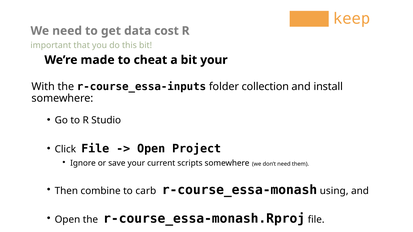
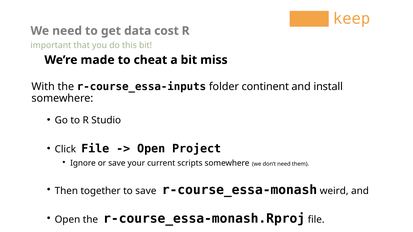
bit your: your -> miss (214, 60)
collection: collection -> continent (265, 87)
combine: combine -> together (101, 191)
to carb: carb -> save (146, 191)
using: using -> weird (334, 191)
